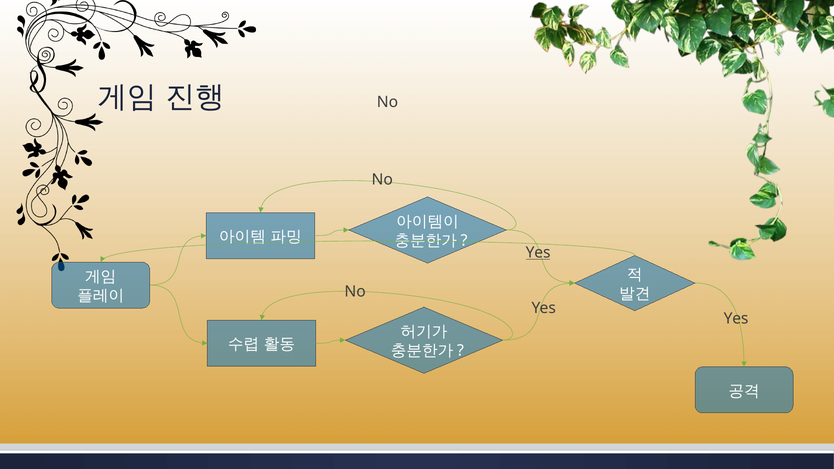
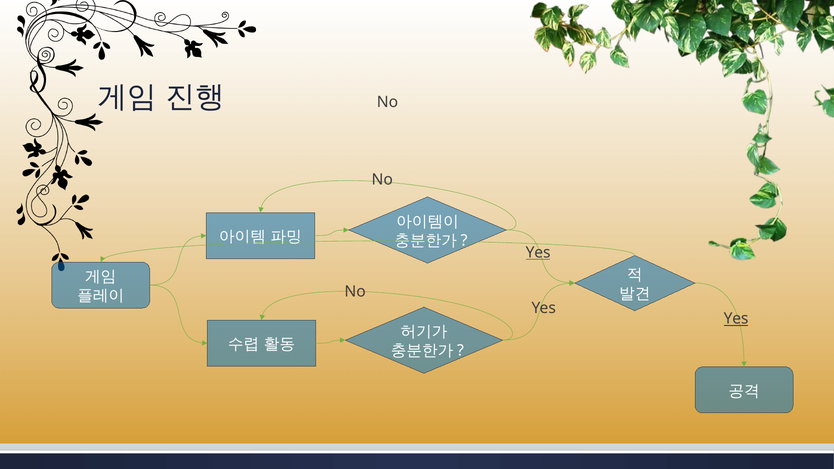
Yes underline: none -> present (736, 319)
